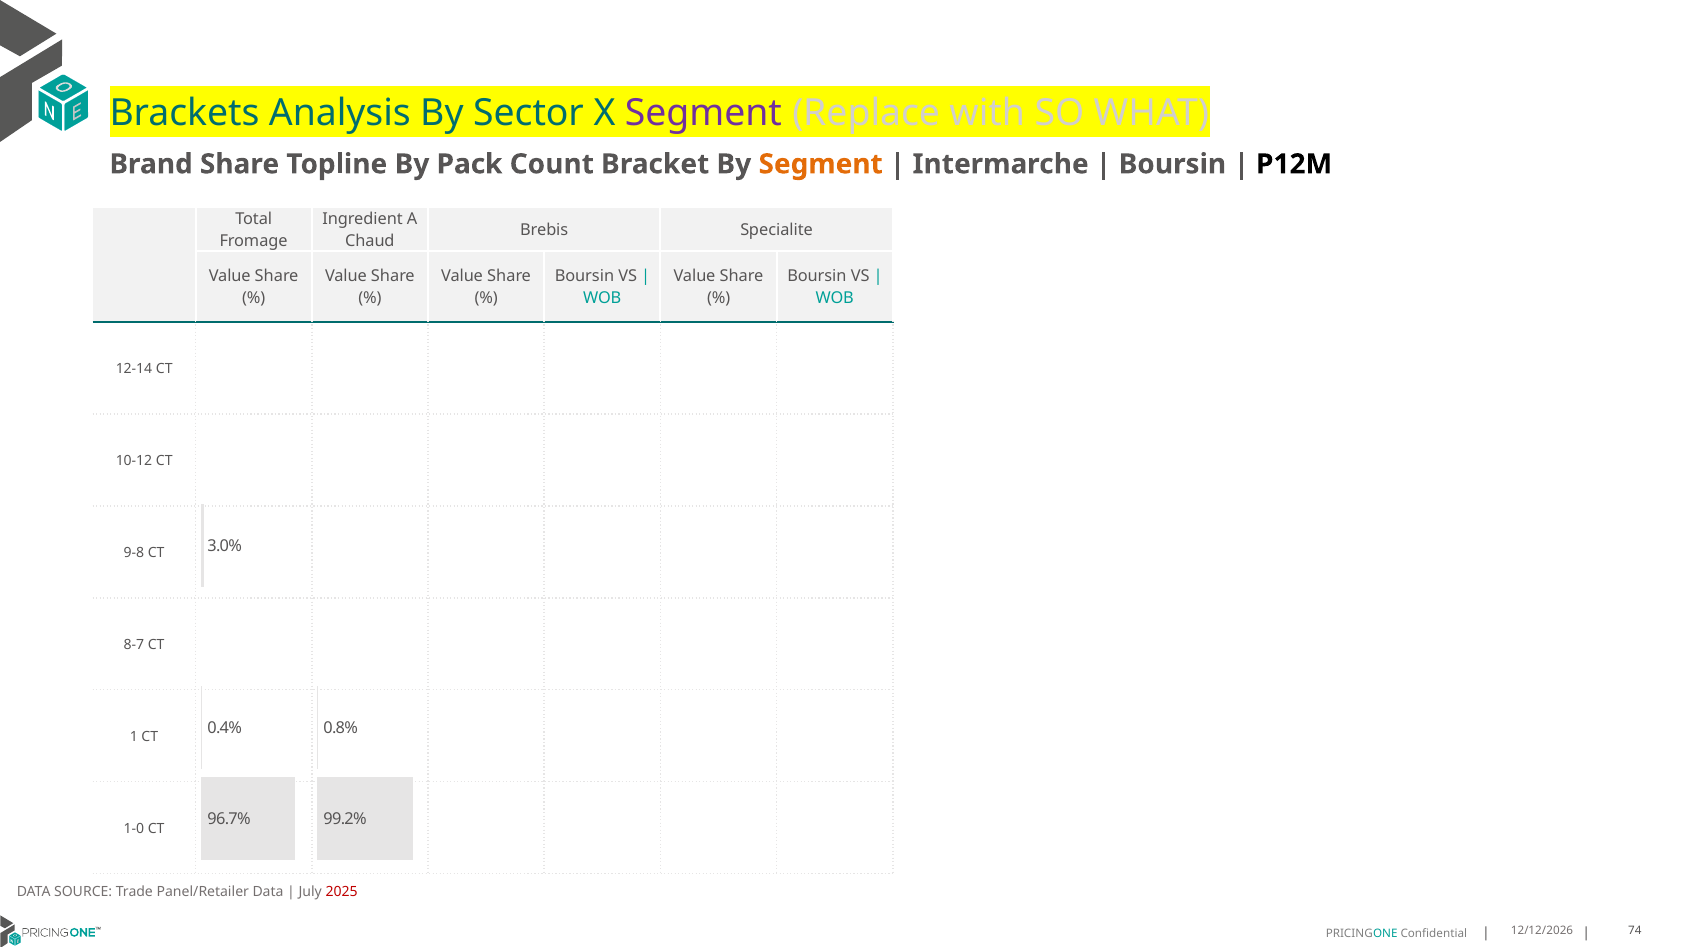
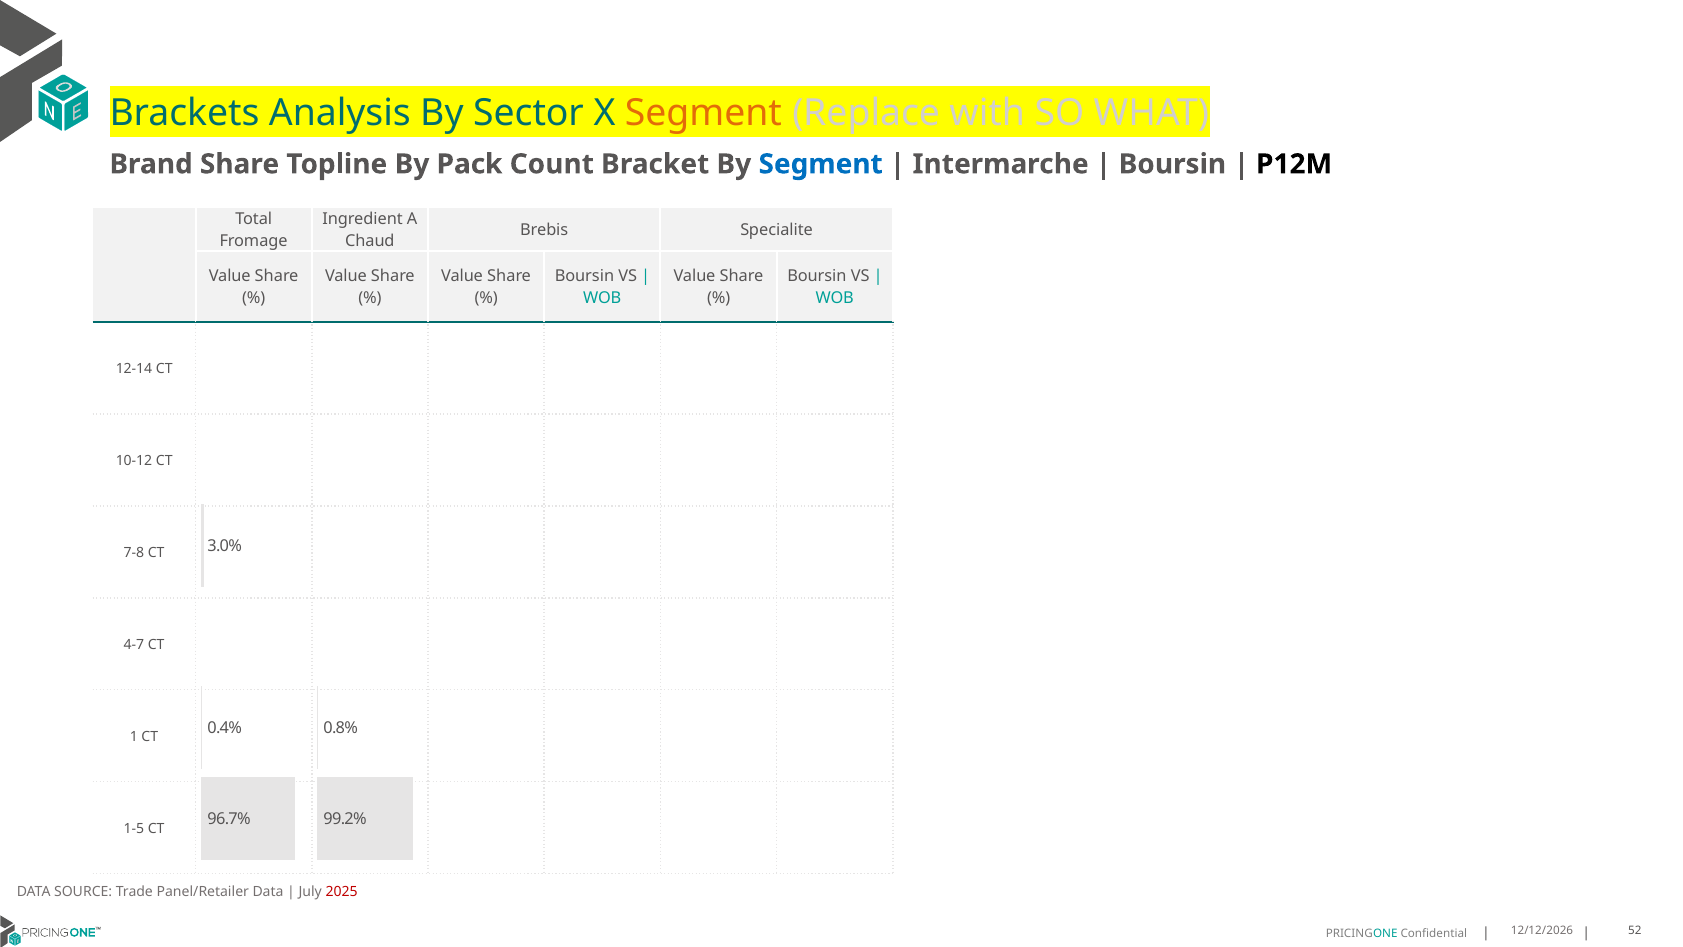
Segment colour: purple -> orange (703, 113)
Segment colour: orange -> blue (821, 164)
9-8: 9-8 -> 7-8 (134, 553)
8-7: 8-7 -> 4-7 (134, 645)
1-0: 1-0 -> 1-5 (134, 828)
74: 74 -> 52 (1635, 931)
